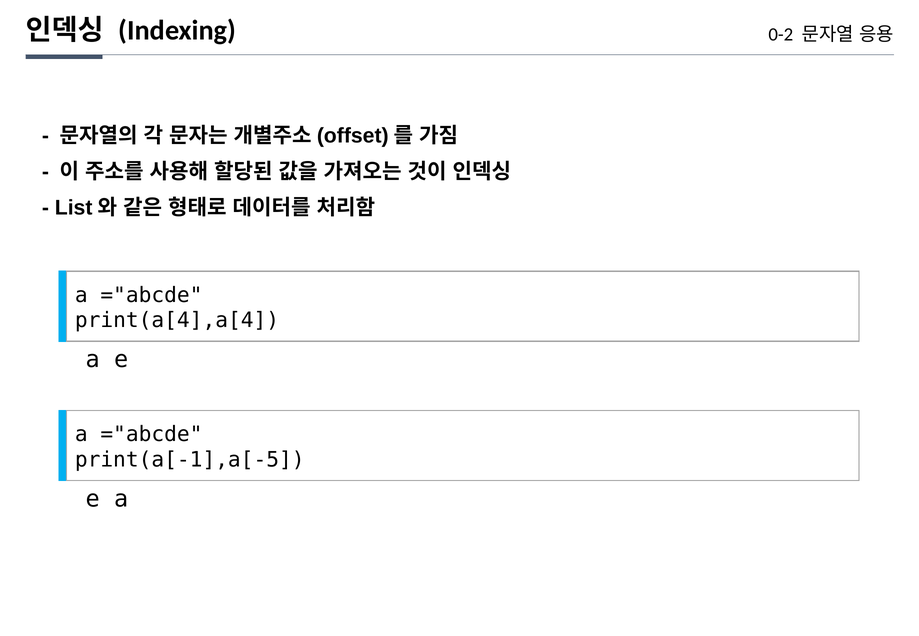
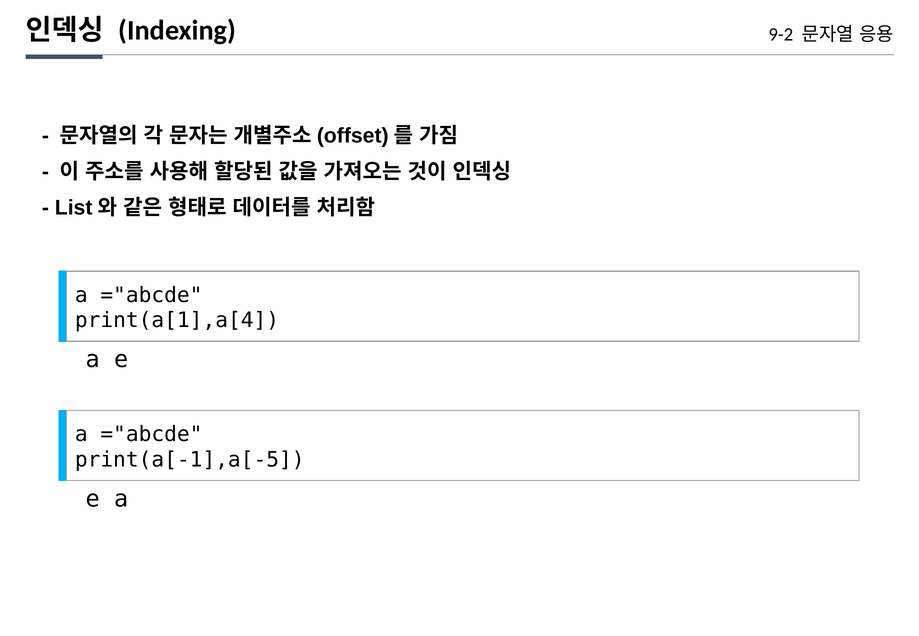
0-2: 0-2 -> 9-2 (781, 35)
print(a[4],a[4: print(a[4],a[4 -> print(a[1],a[4 (177, 321)
